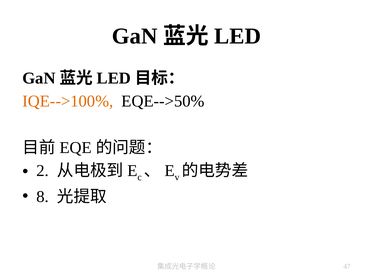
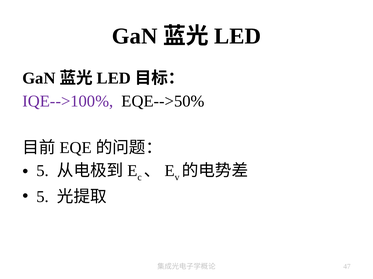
IQE-->100% colour: orange -> purple (68, 101)
2: 2 -> 5 (43, 171)
8: 8 -> 5 (43, 197)
